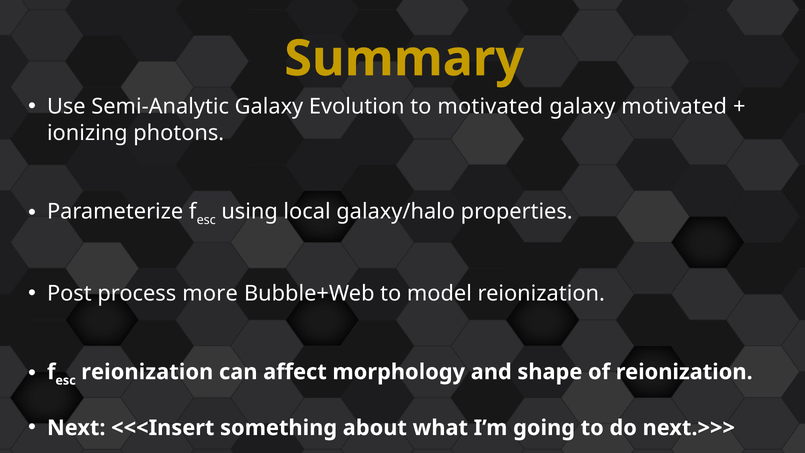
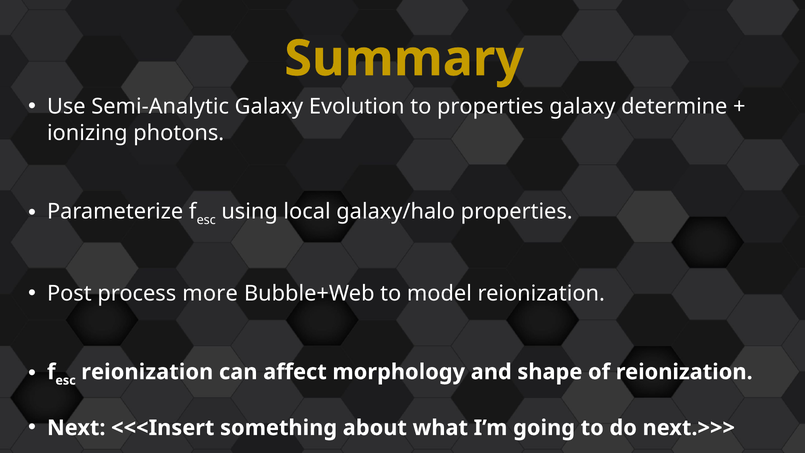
to motivated: motivated -> properties (490, 107)
galaxy motivated: motivated -> determine (674, 107)
